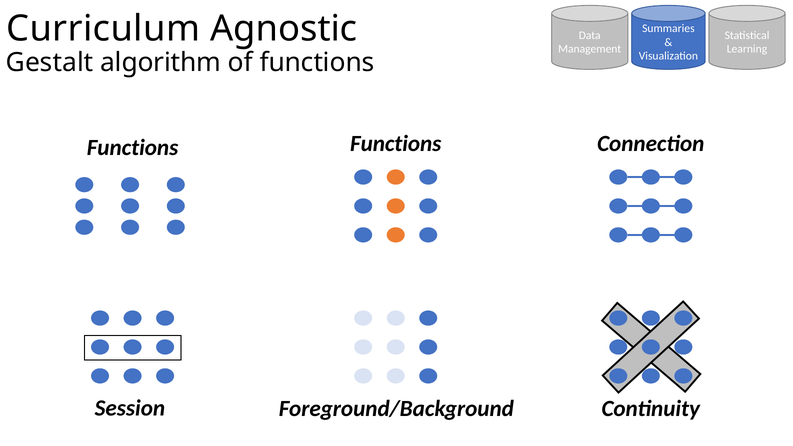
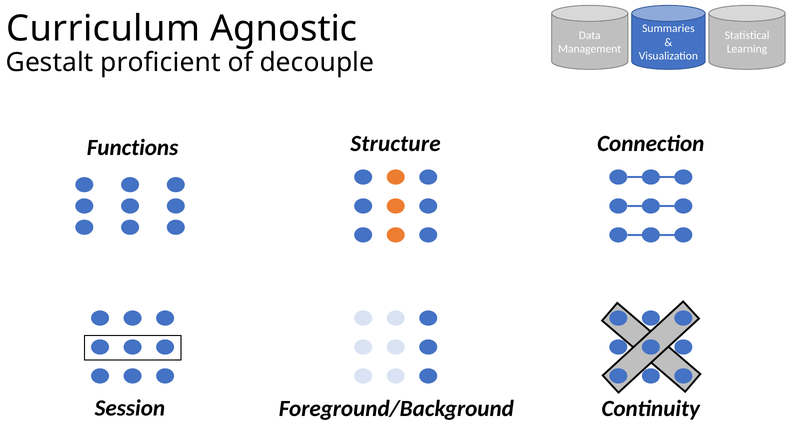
algorithm: algorithm -> proficient (160, 63)
of functions: functions -> decouple (317, 63)
Functions: Functions -> Structure (396, 144)
